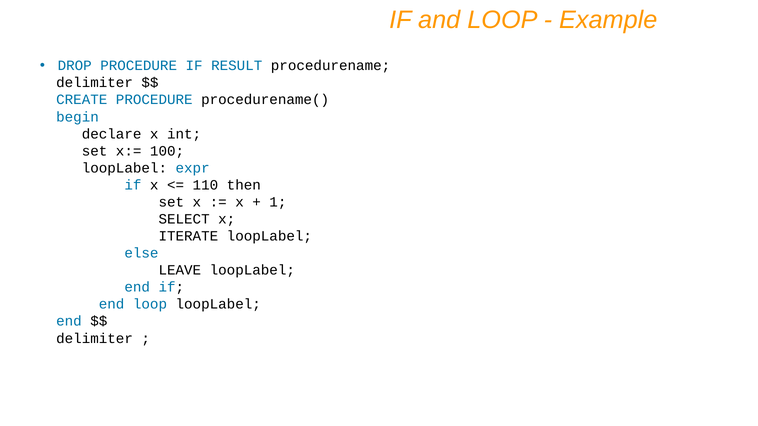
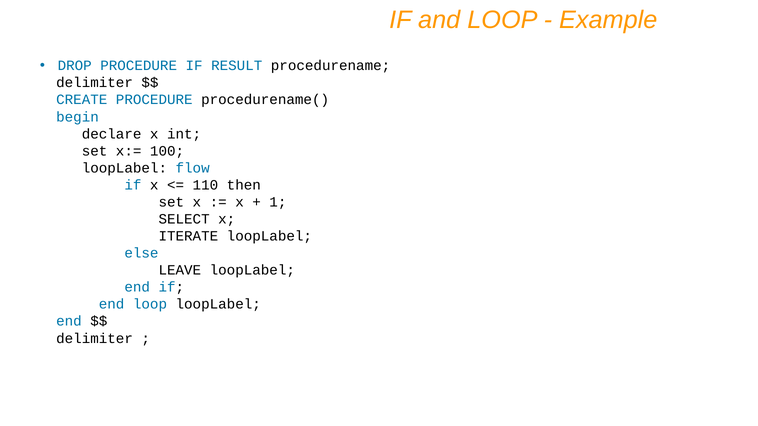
expr: expr -> flow (193, 168)
